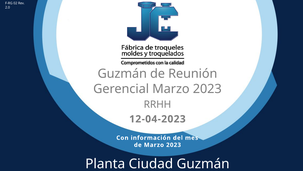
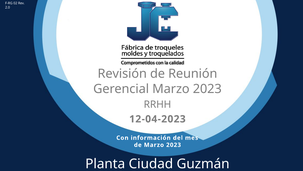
Guzmán: Guzmán -> Revisión (122, 73)
